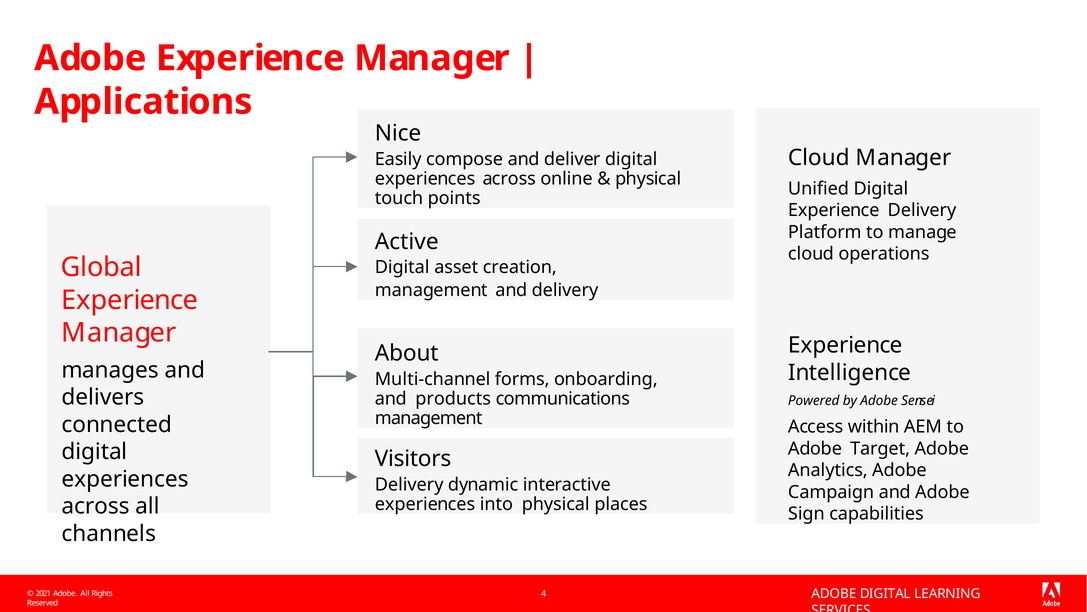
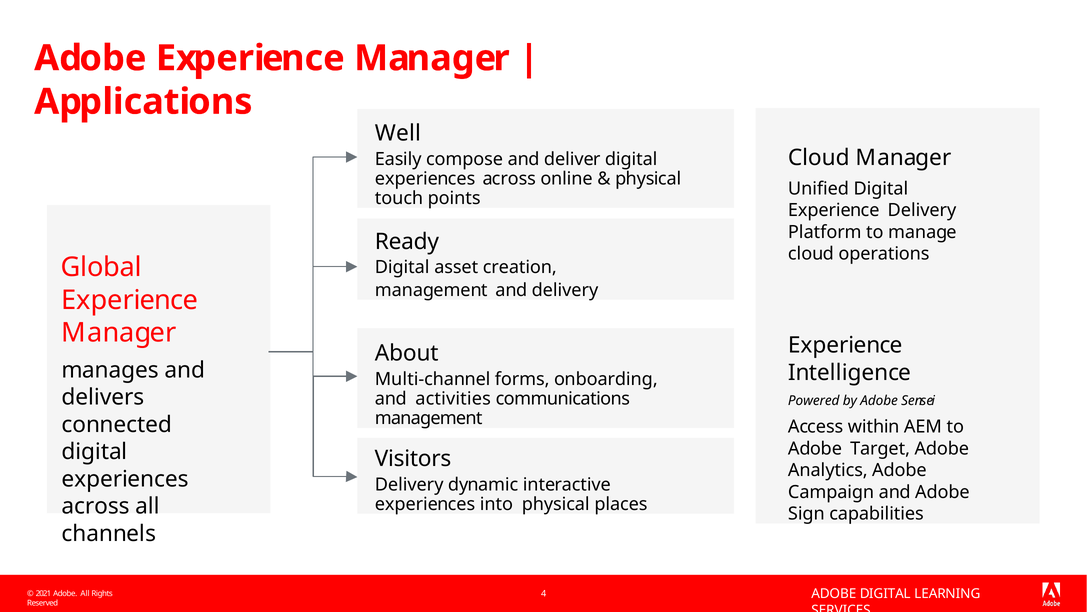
Nice: Nice -> Well (398, 133)
Active: Active -> Ready (407, 242)
products: products -> activities (453, 398)
